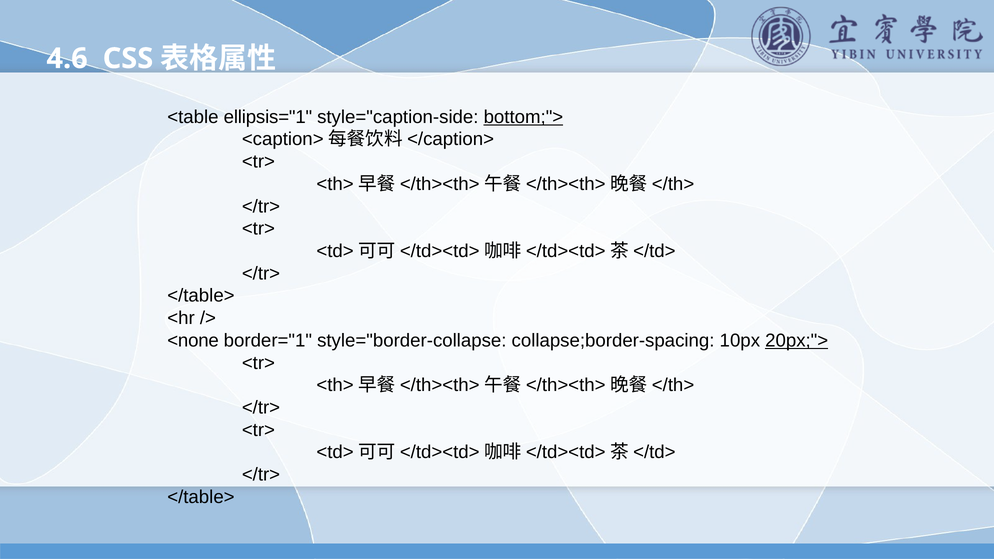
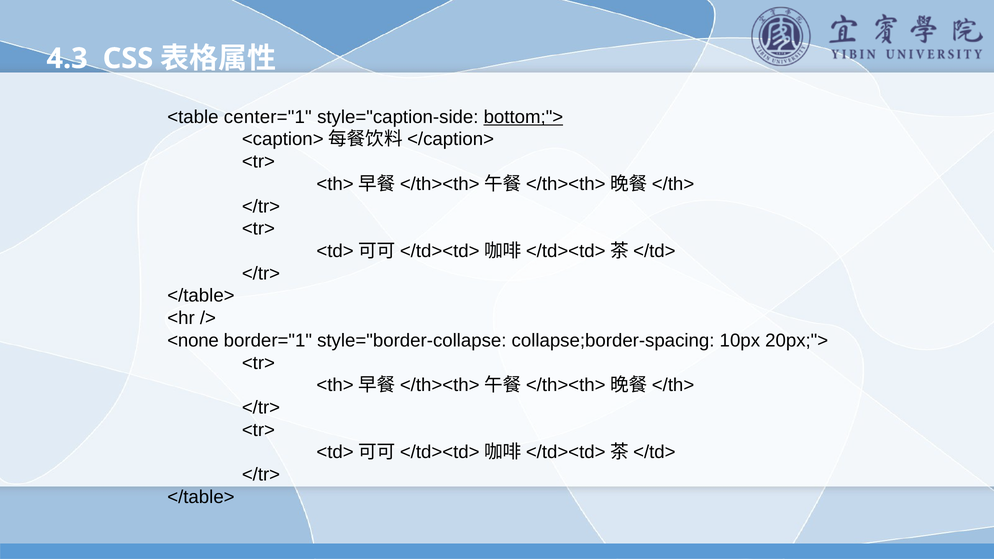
4.6: 4.6 -> 4.3 (67, 59)
ellipsis="1: ellipsis="1 -> center="1 (268, 117)
20px;"> underline: present -> none (797, 341)
